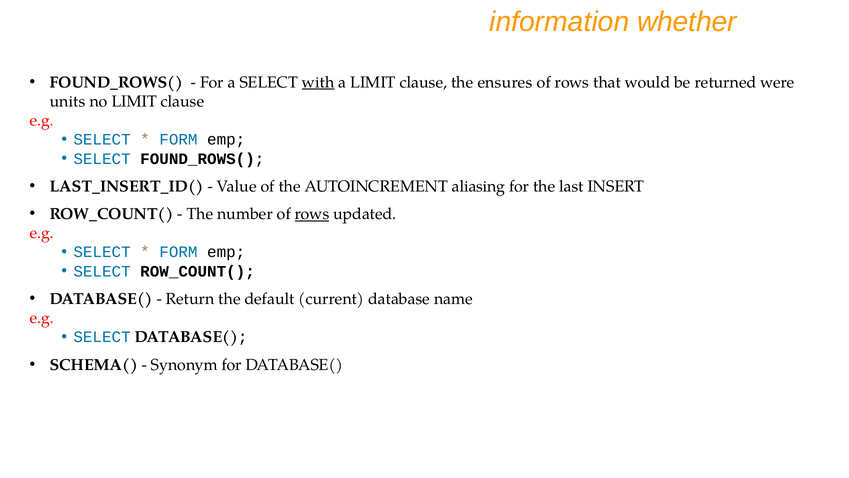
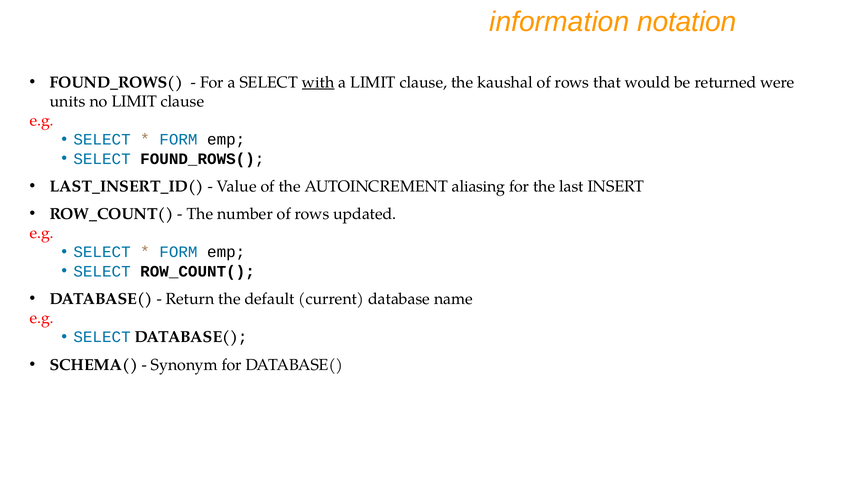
whether: whether -> notation (687, 22)
ensures: ensures -> kaushal (505, 82)
rows underline: present -> none (312, 214)
